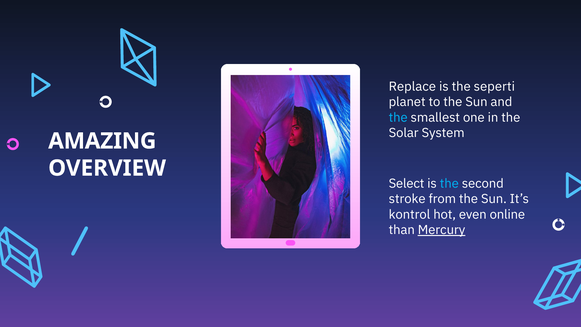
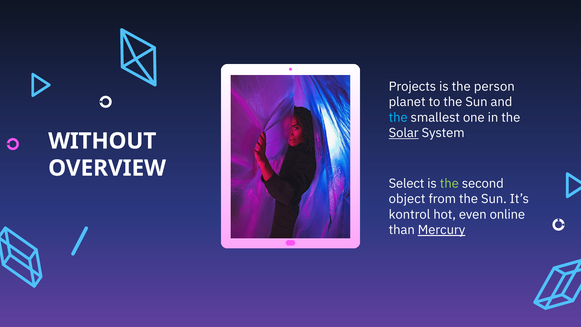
Replace: Replace -> Projects (412, 86)
seperti: seperti -> person (494, 86)
Solar underline: none -> present (404, 133)
AMAZING: AMAZING -> WITHOUT (102, 141)
the colour: light blue -> light green (449, 183)
stroke: stroke -> object (407, 199)
